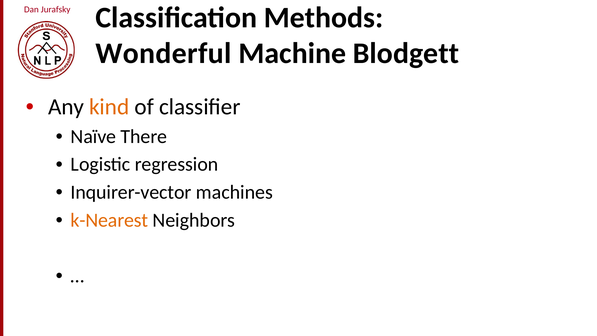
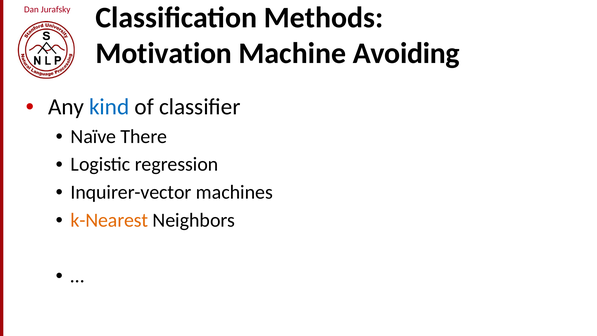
Wonderful: Wonderful -> Motivation (164, 53)
Blodgett: Blodgett -> Avoiding (406, 53)
kind colour: orange -> blue (109, 107)
